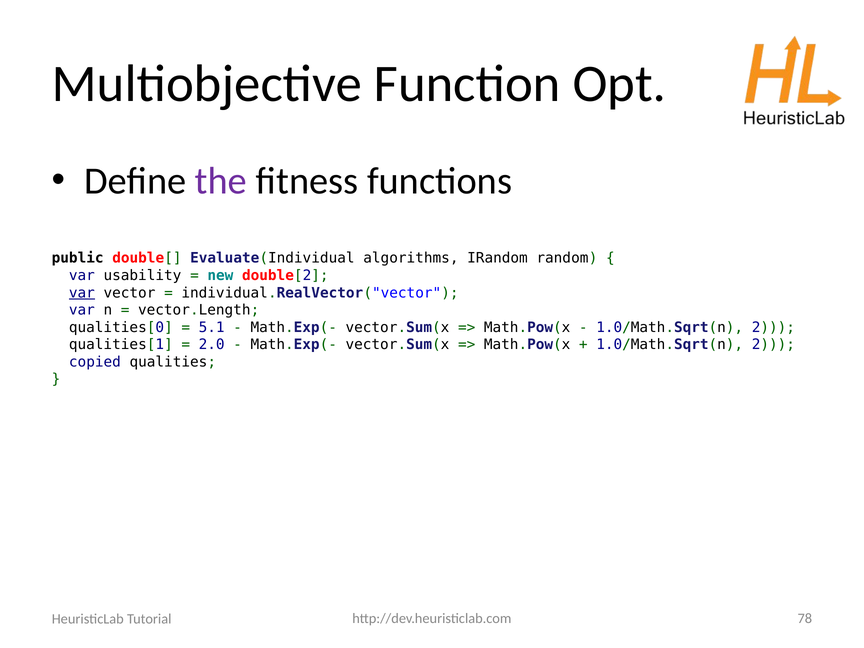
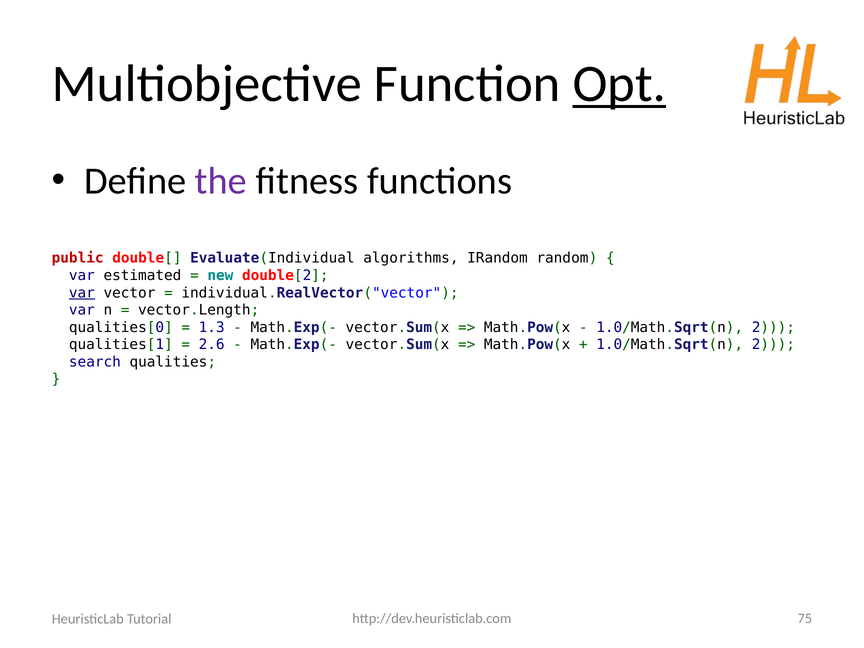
Opt underline: none -> present (619, 84)
public colour: black -> red (78, 258)
usability: usability -> estimated (142, 275)
5.1: 5.1 -> 1.3 (212, 327)
2.0: 2.0 -> 2.6 (212, 345)
copied: copied -> search (95, 362)
78: 78 -> 75 (805, 619)
